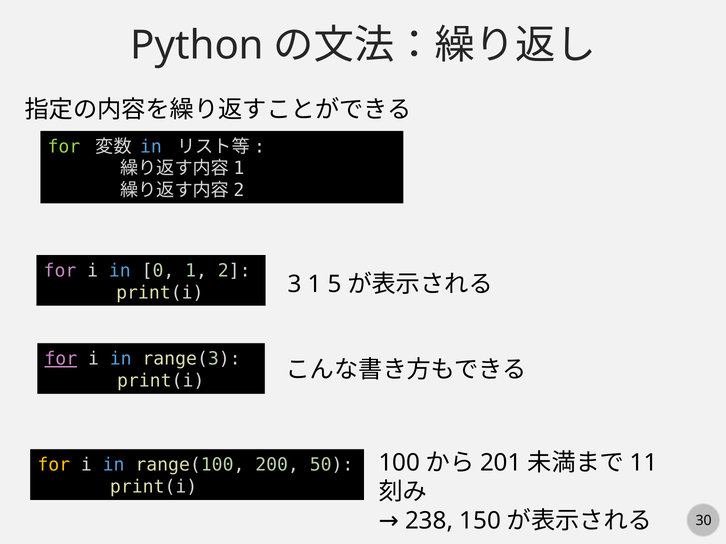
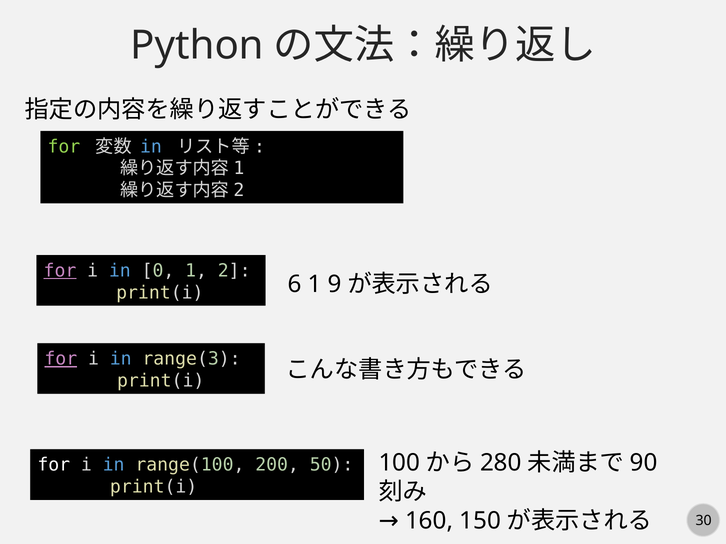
for underline: none -> present (60, 271)
3: 3 -> 6 (295, 285)
5: 5 -> 9 (335, 285)
201: 201 -> 280 (501, 463)
11: 11 -> 90 (644, 463)
for colour: yellow -> white (54, 465)
238: 238 -> 160 (429, 521)
